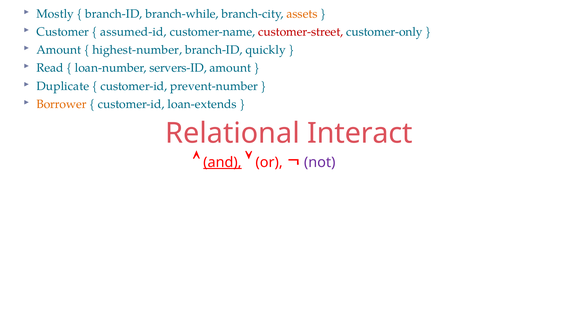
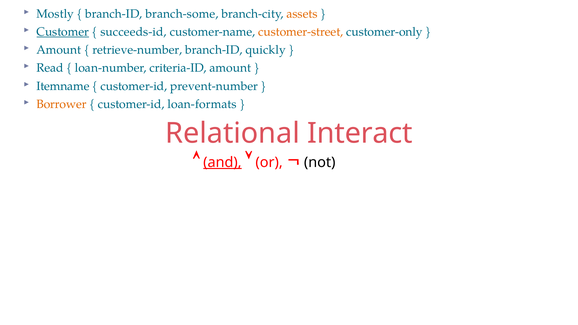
branch-while: branch-while -> branch-some (182, 14)
Customer underline: none -> present (63, 32)
assumed-id: assumed-id -> succeeds-id (133, 32)
customer-street colour: red -> orange (301, 32)
highest-number: highest-number -> retrieve-number (137, 50)
servers-ID: servers-ID -> criteria-ID (178, 68)
Duplicate: Duplicate -> Itemname (63, 86)
loan-extends: loan-extends -> loan-formats (202, 104)
not colour: purple -> black (320, 162)
